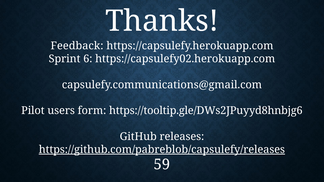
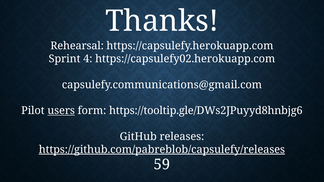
Feedback: Feedback -> Rehearsal (77, 46)
6: 6 -> 4 (88, 59)
users underline: none -> present (61, 111)
